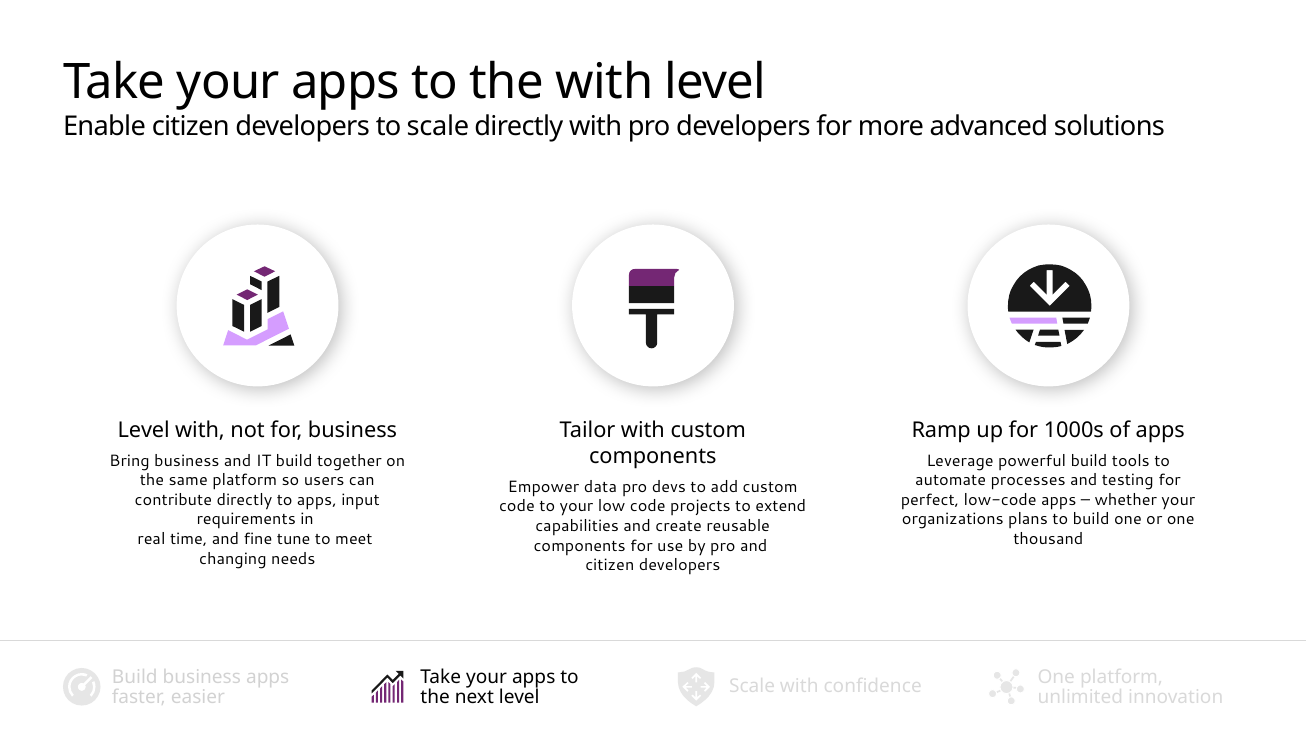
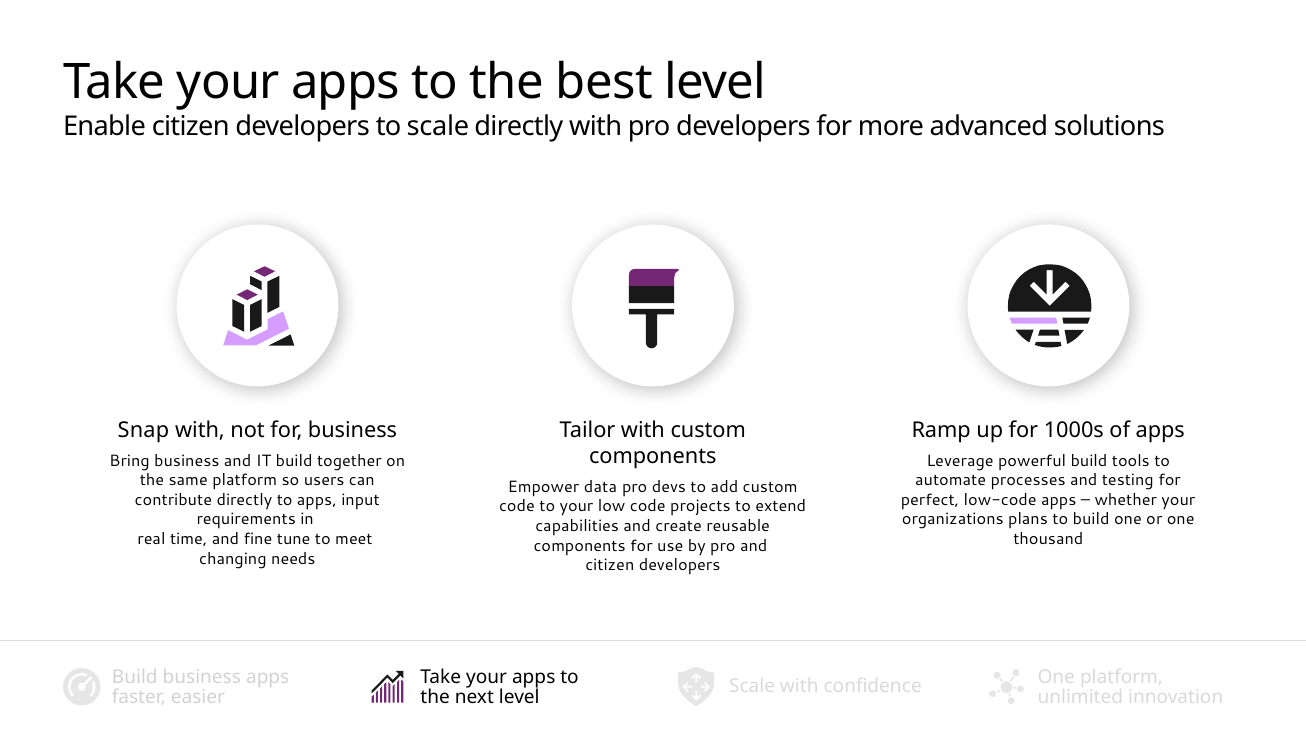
the with: with -> best (604, 82)
Level: Level -> Snap (143, 430)
